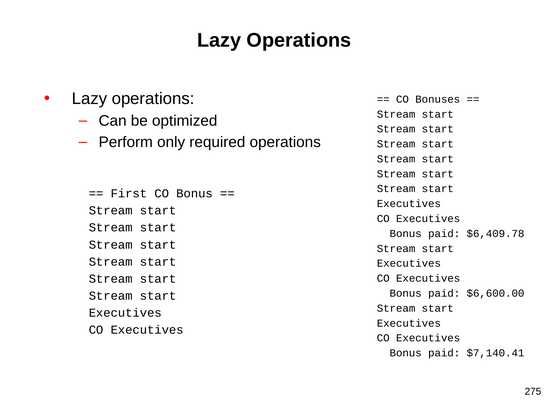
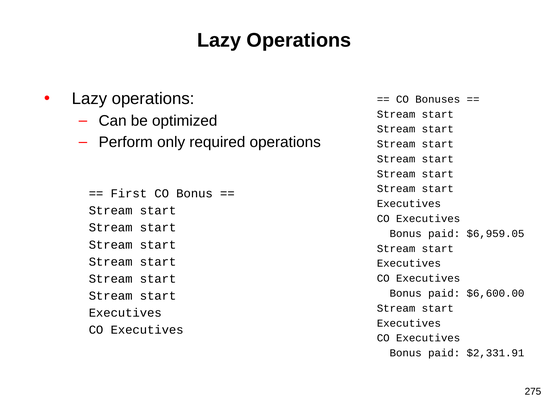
$6,409.78: $6,409.78 -> $6,959.05 (496, 234)
$7,140.41: $7,140.41 -> $2,331.91 (496, 354)
